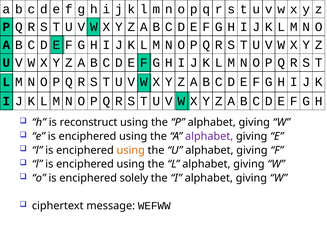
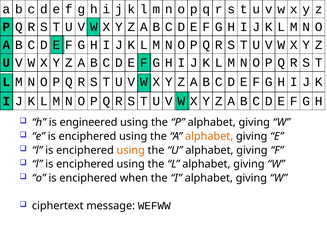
reconstruct: reconstruct -> engineered (89, 122)
alphabet colour: purple -> orange (209, 136)
solely: solely -> when (134, 178)
